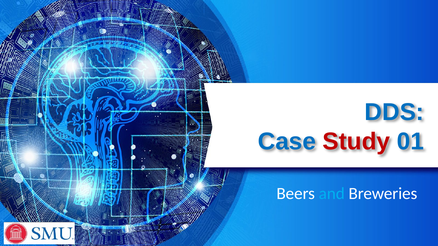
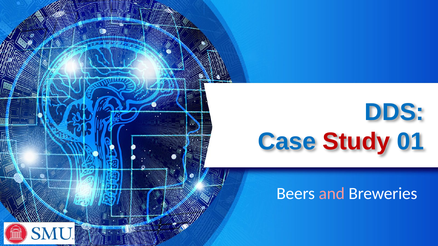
and colour: light blue -> pink (332, 194)
